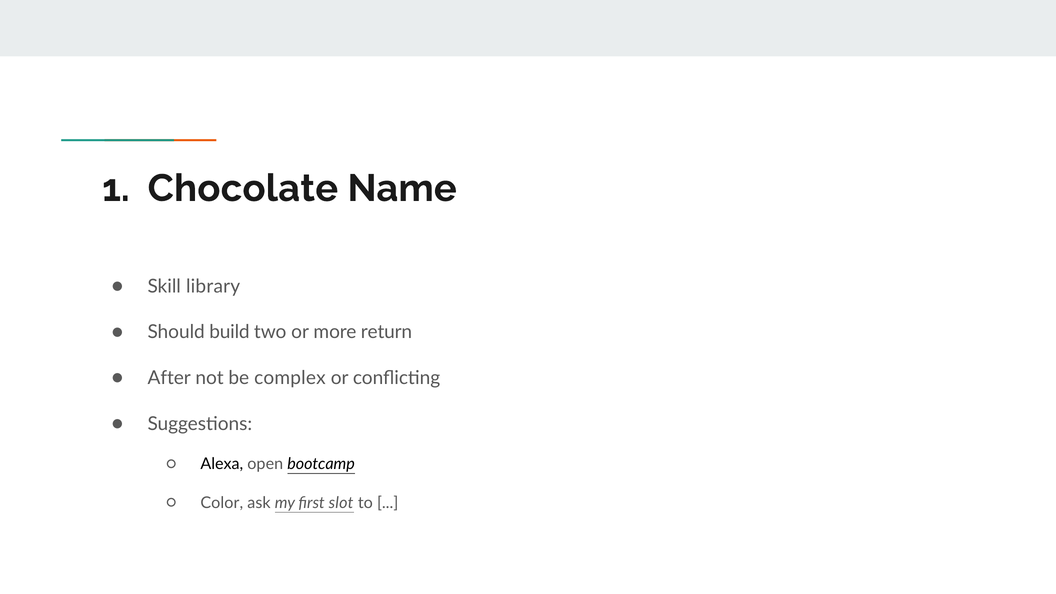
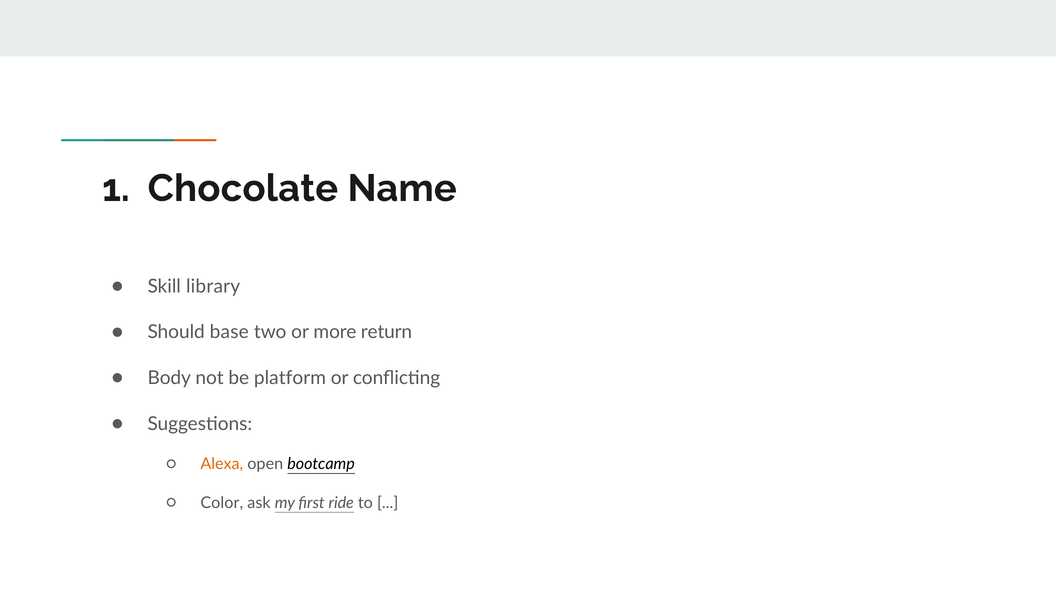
build: build -> base (229, 332)
After: After -> Body (169, 378)
complex: complex -> platform (290, 378)
Alexa colour: black -> orange (222, 464)
slot: slot -> ride (341, 503)
